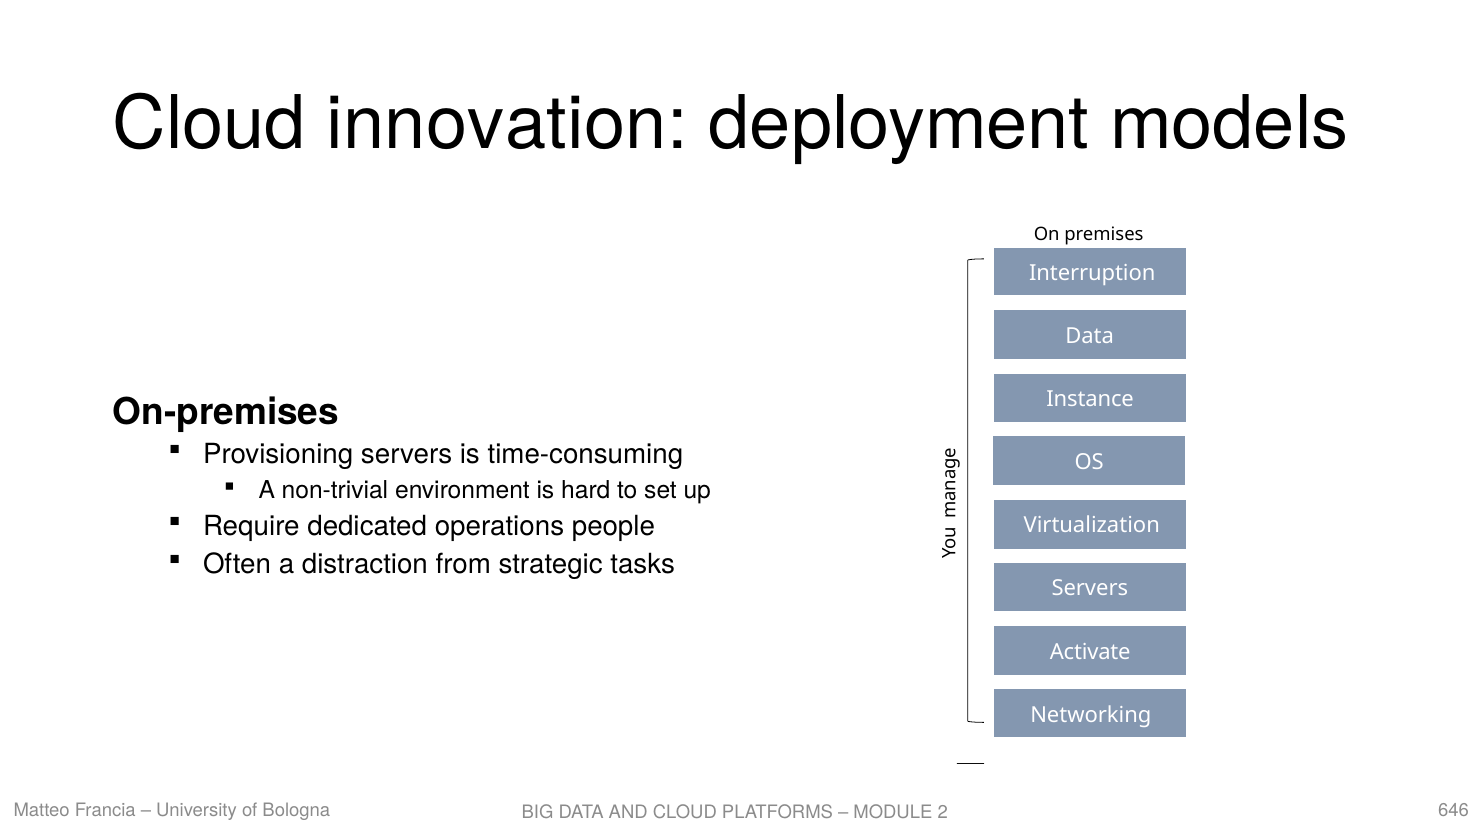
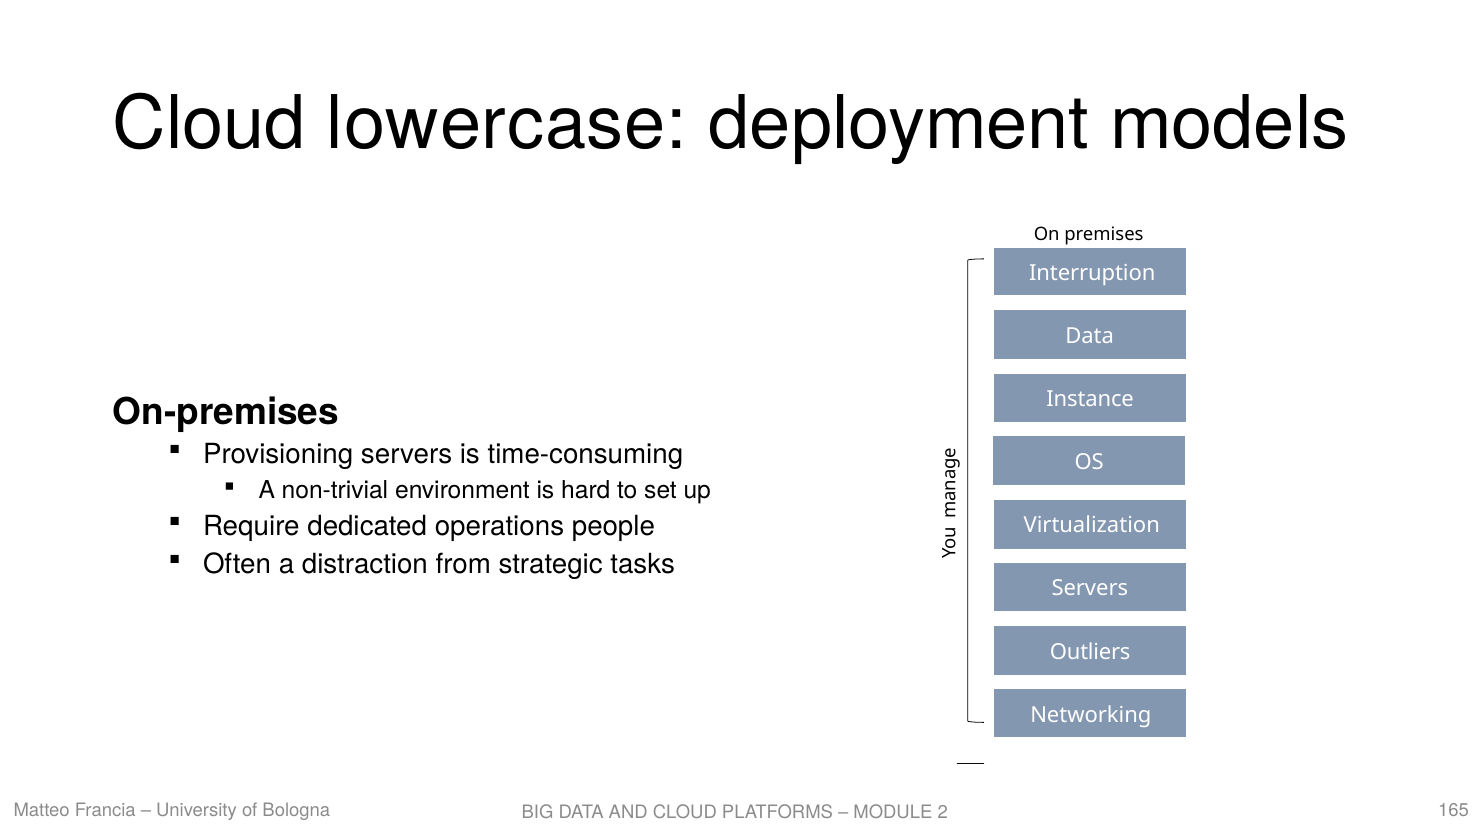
innovation: innovation -> lowercase (507, 124)
Activate: Activate -> Outliers (1090, 652)
646: 646 -> 165 (1454, 809)
